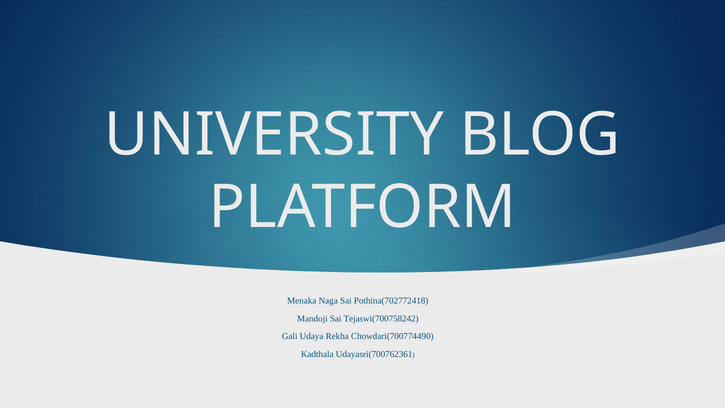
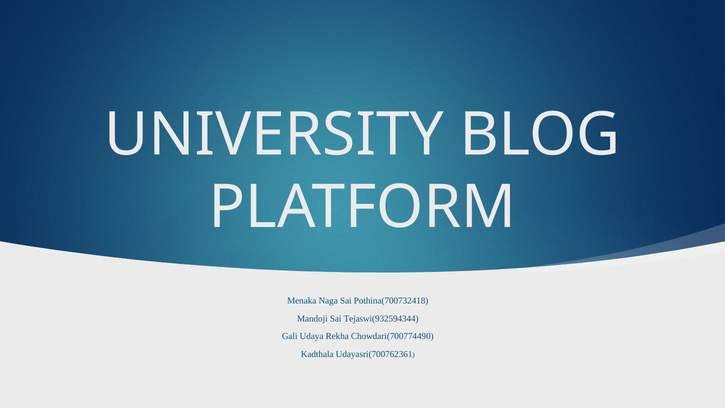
Pothina(702772418: Pothina(702772418 -> Pothina(700732418 (391, 301)
Tejaswi(700758242: Tejaswi(700758242 -> Tejaswi(932594344 (381, 318)
